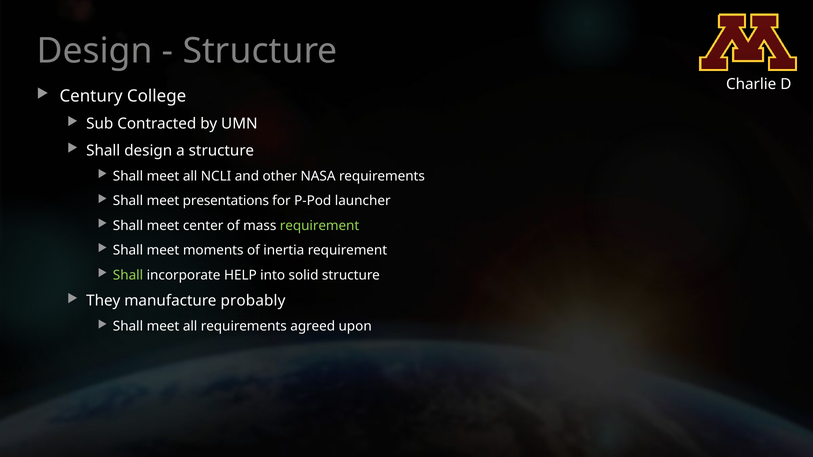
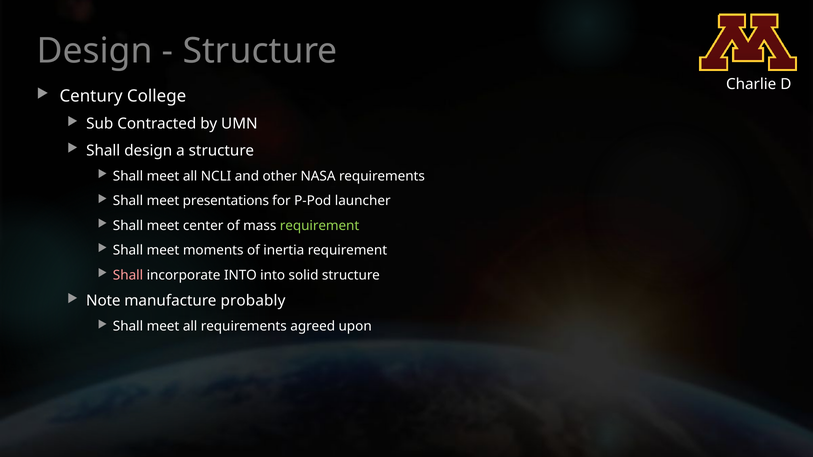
Shall colour: light green -> pink (128, 275)
incorporate HELP: HELP -> INTO (240, 275)
They: They -> Note (103, 301)
